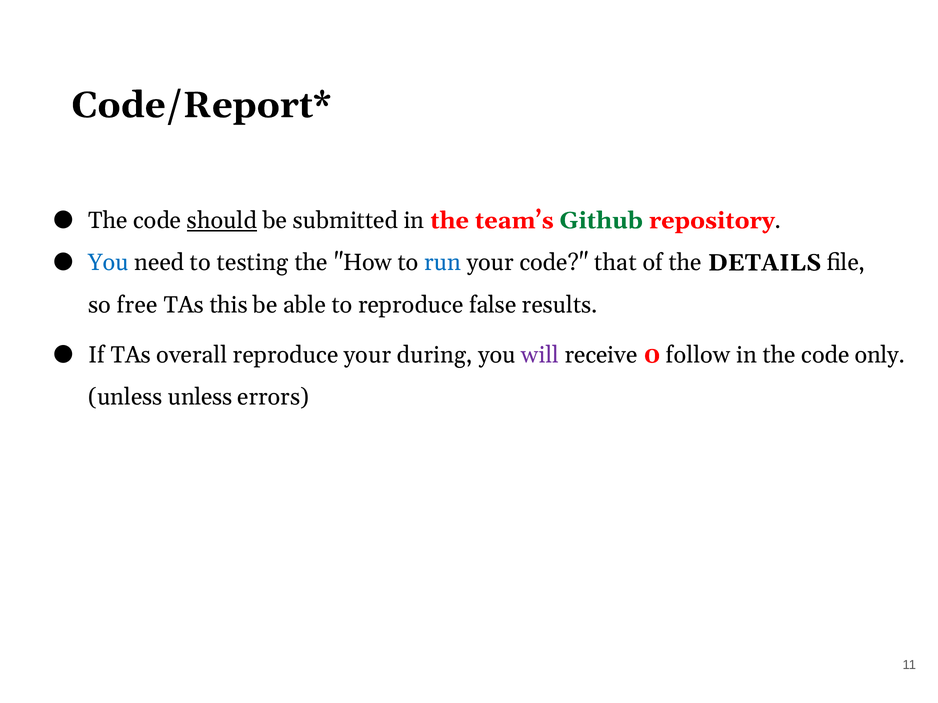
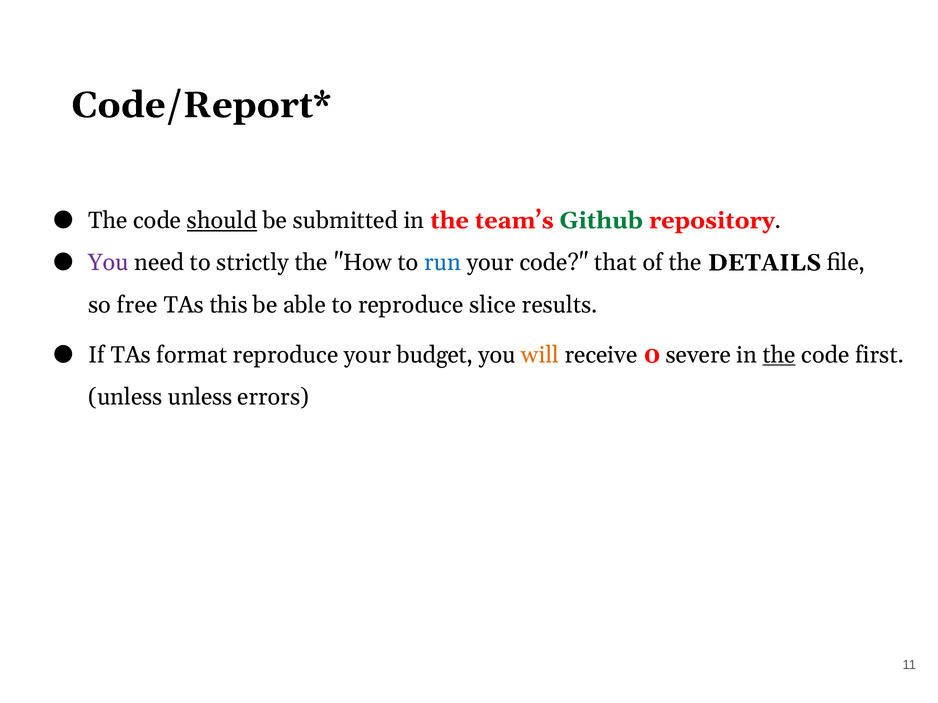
You colour: blue -> purple (109, 263)
testing: testing -> strictly (253, 263)
false: false -> slice (493, 305)
overall: overall -> format (192, 355)
during: during -> budget (435, 355)
will colour: purple -> orange (540, 355)
follow: follow -> severe (698, 355)
the underline: none -> present (779, 355)
only: only -> first (880, 355)
